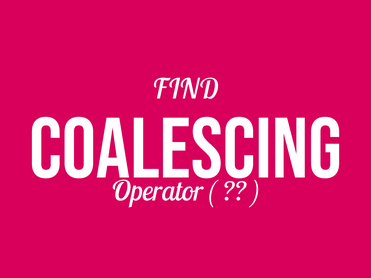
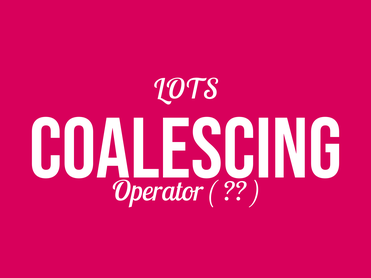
FIND: FIND -> LOTS (185, 89)
